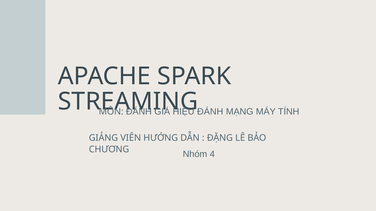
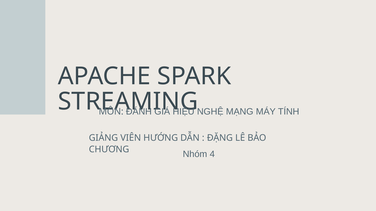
ĐÁNH: ĐÁNH -> NGHỆ (210, 112)
